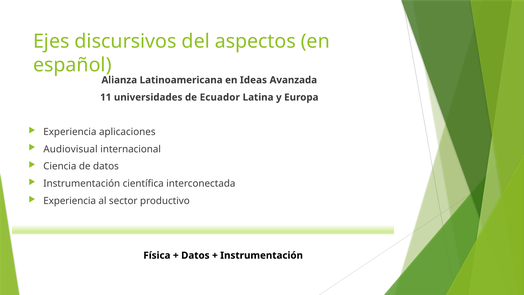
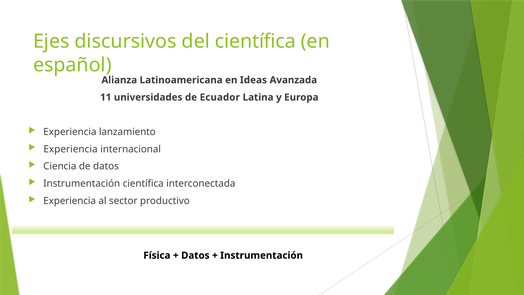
del aspectos: aspectos -> científica (255, 41)
aplicaciones: aplicaciones -> lanzamiento (127, 132)
Audiovisual: Audiovisual -> Experiencia (71, 149)
